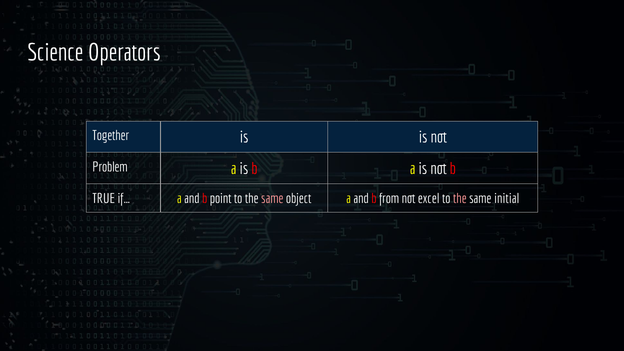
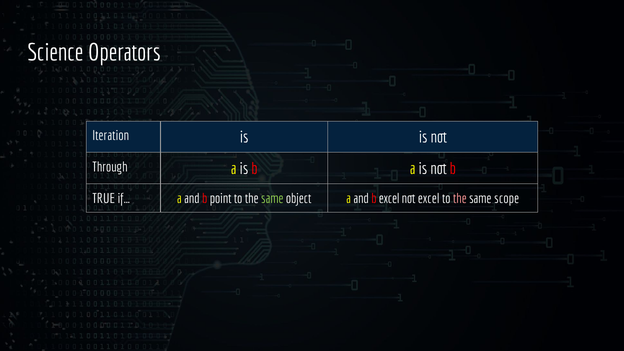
Together: Together -> Iteration (111, 136)
Problem: Problem -> Through (110, 167)
same colour: pink -> light green (272, 199)
b from: from -> excel (389, 199)
initial: initial -> scope (507, 199)
